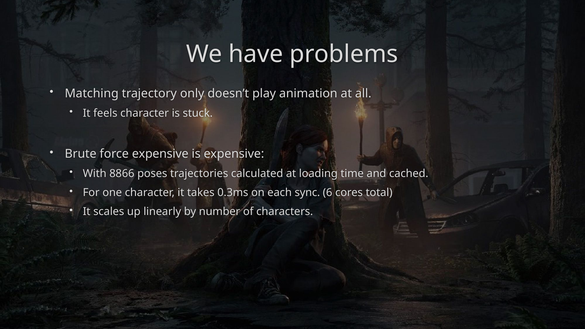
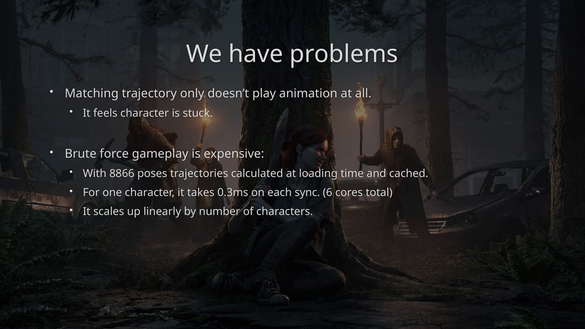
force expensive: expensive -> gameplay (160, 154)
